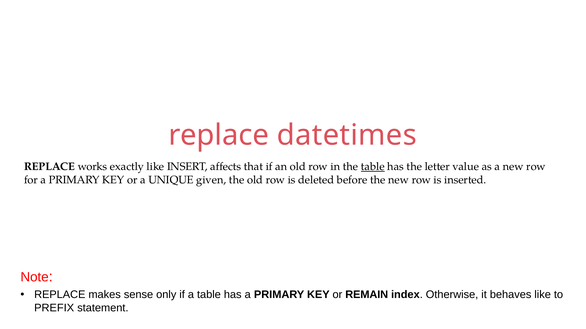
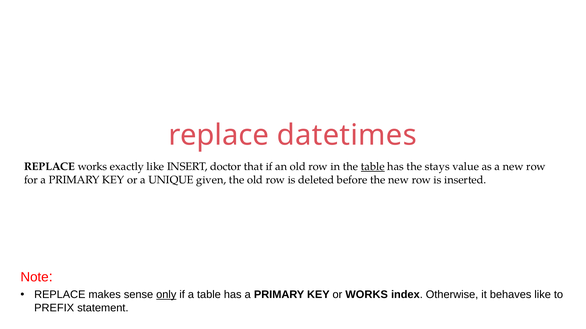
affects: affects -> doctor (226, 167)
letter: letter -> stays (437, 167)
only underline: none -> present (166, 295)
or REMAIN: REMAIN -> WORKS (367, 295)
